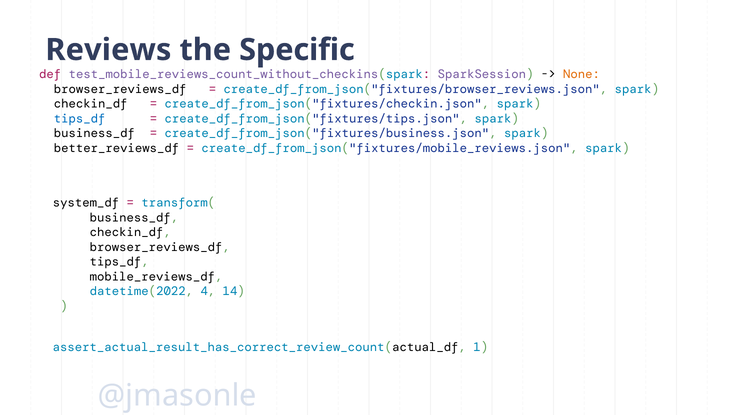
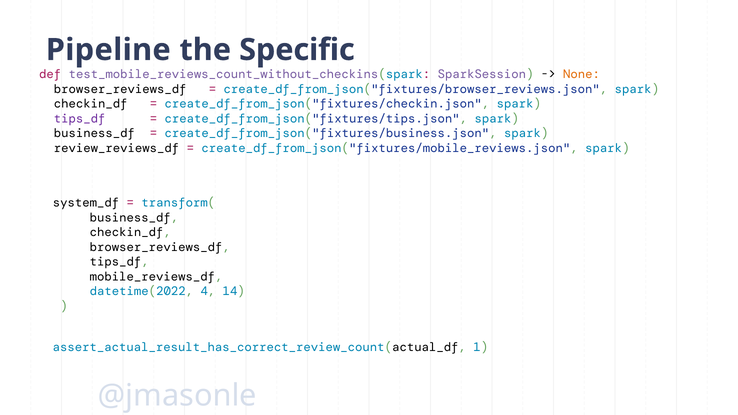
Reviews: Reviews -> Pipeline (108, 50)
tips_df colour: blue -> purple (80, 119)
better_reviews_df: better_reviews_df -> review_reviews_df (117, 148)
